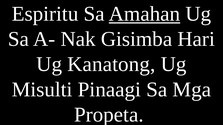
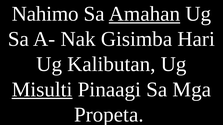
Espiritu: Espiritu -> Nahimo (45, 14)
Kanatong: Kanatong -> Kalibutan (111, 64)
Misulti underline: none -> present (42, 90)
